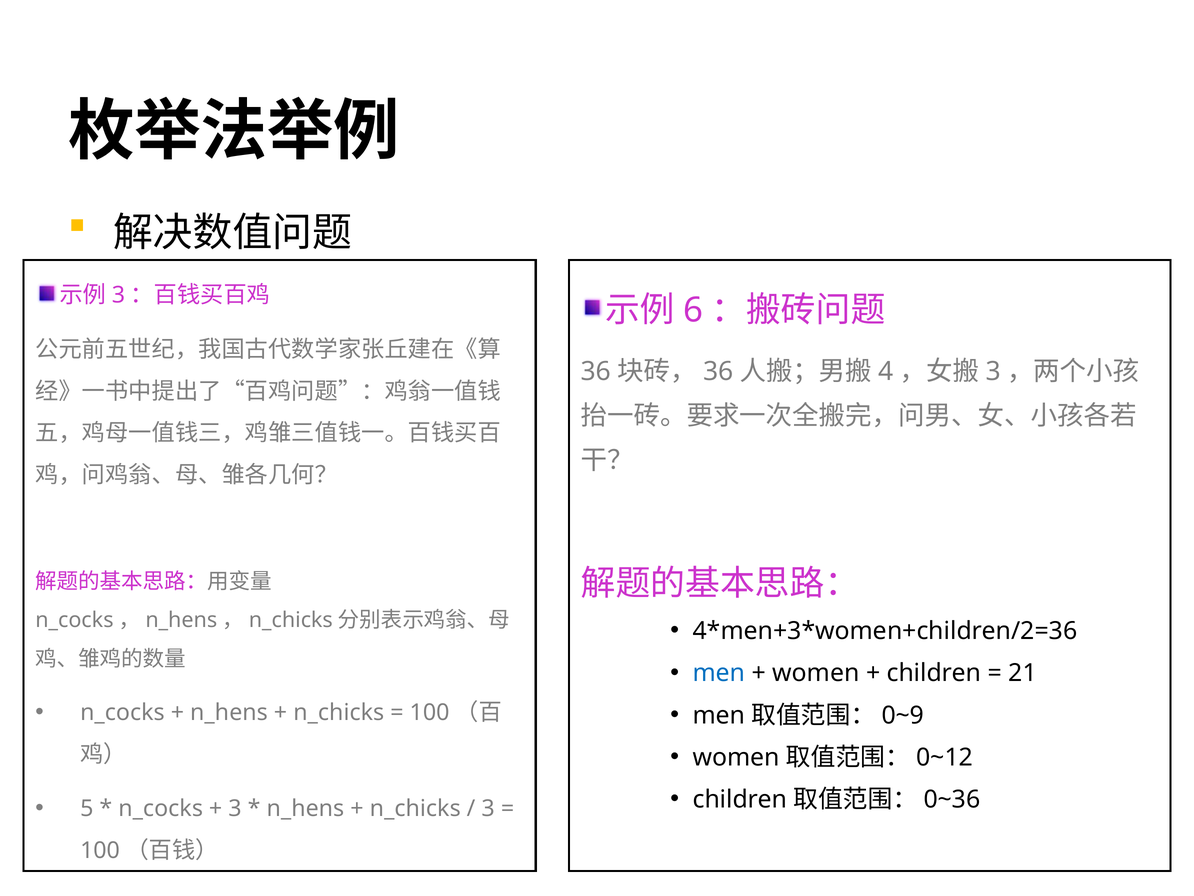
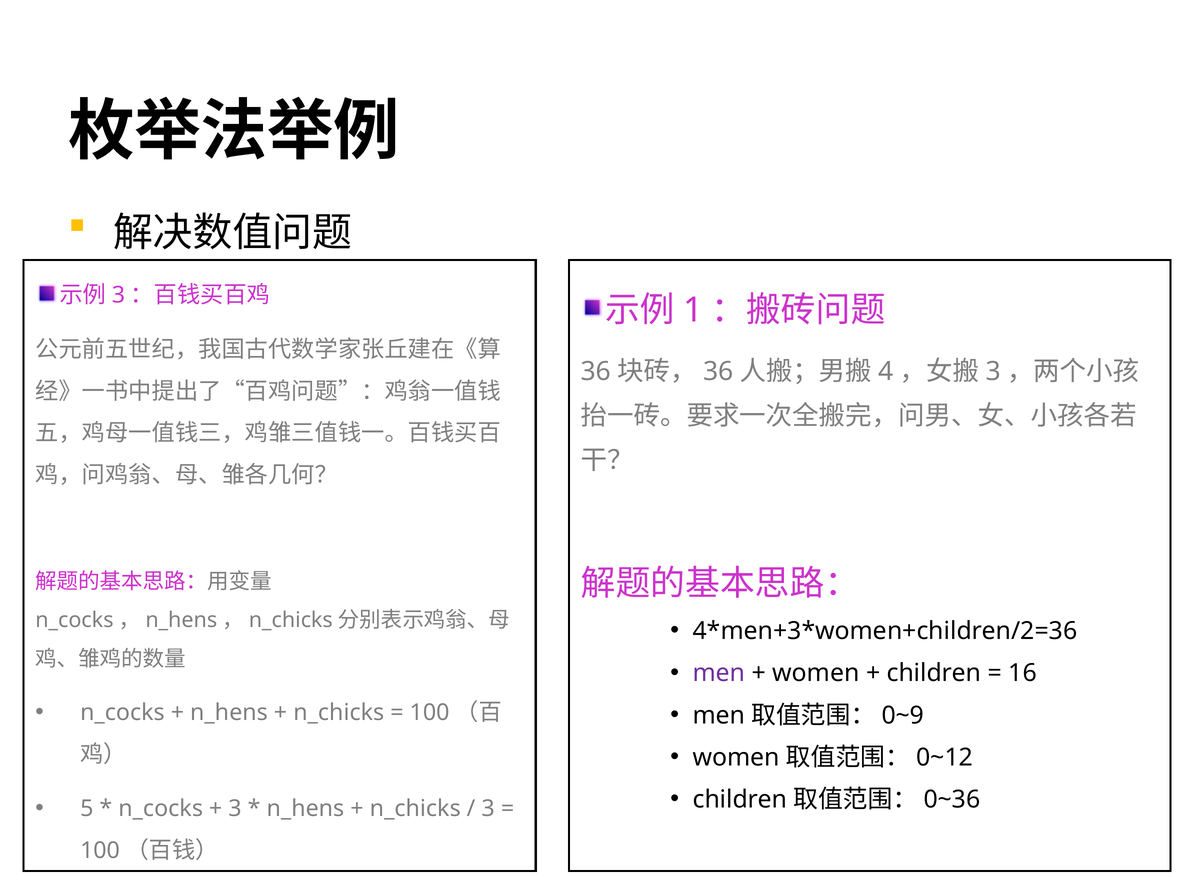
6: 6 -> 1 (693, 310)
men colour: blue -> purple (719, 673)
21: 21 -> 16 (1023, 673)
